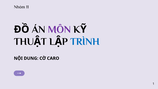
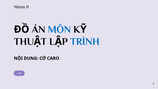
MÔN colour: purple -> blue (59, 29)
